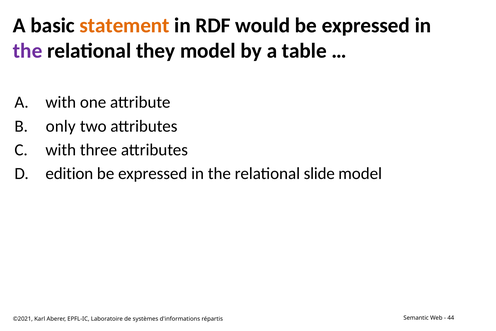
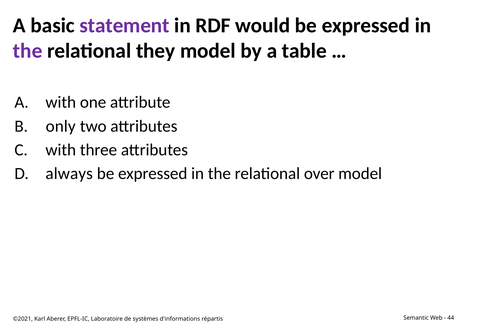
statement colour: orange -> purple (125, 25)
edition: edition -> always (69, 174)
slide: slide -> over (319, 174)
